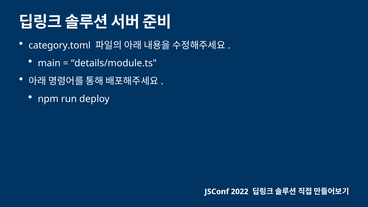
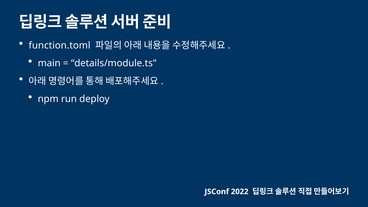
category.toml: category.toml -> function.toml (60, 45)
